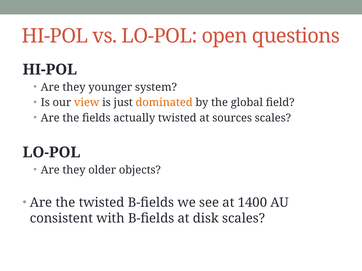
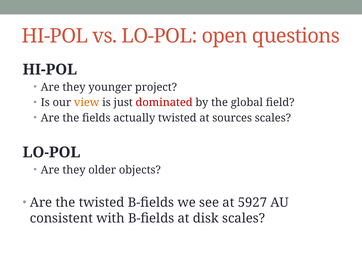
system: system -> project (156, 87)
dominated colour: orange -> red (164, 103)
1400: 1400 -> 5927 (252, 203)
